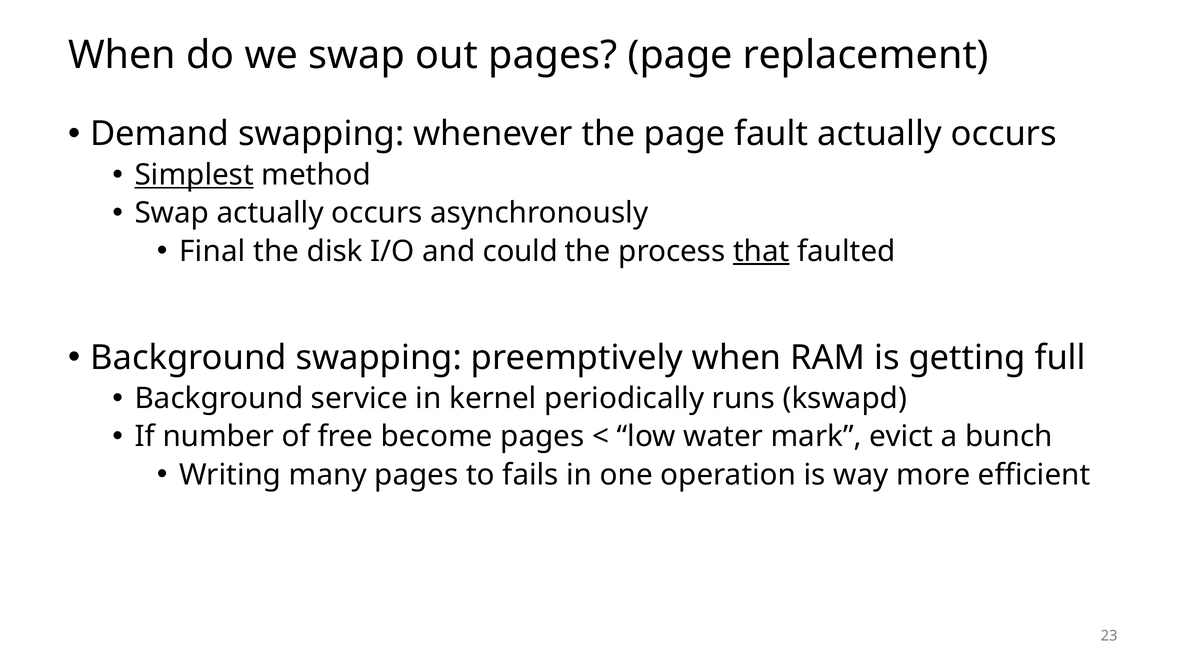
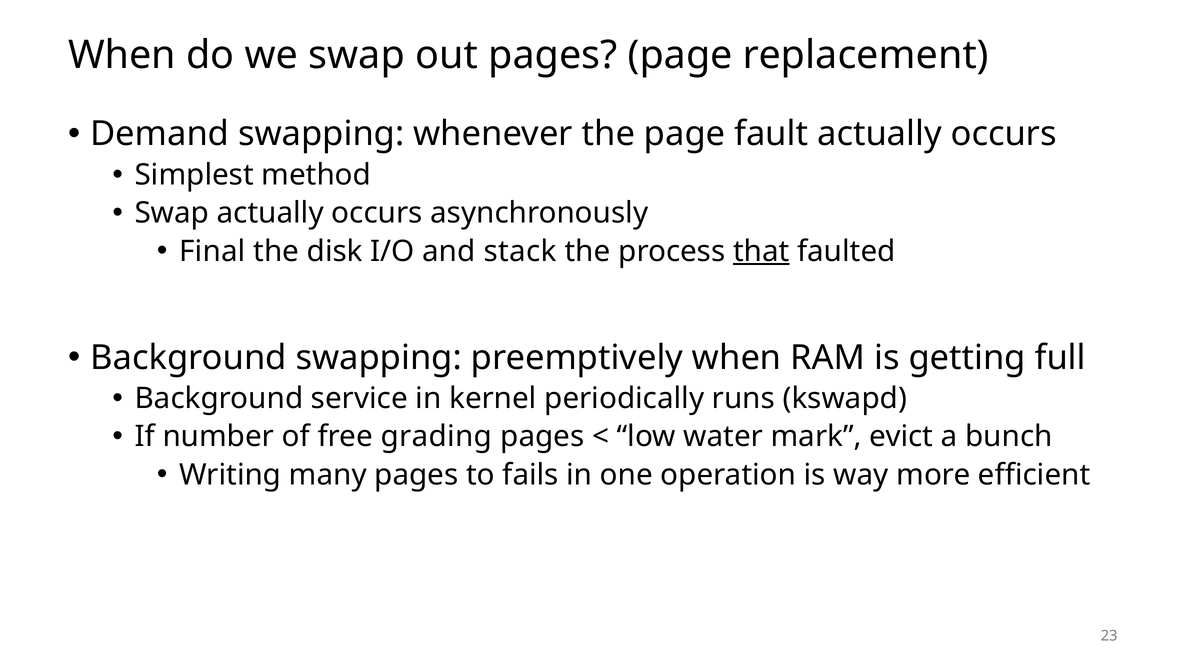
Simplest underline: present -> none (194, 175)
could: could -> stack (520, 251)
become: become -> grading (437, 437)
